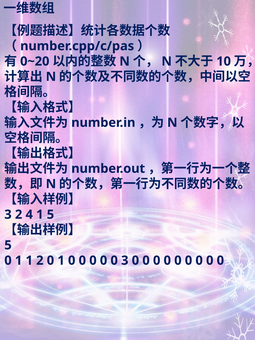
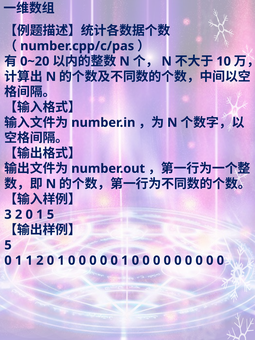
3 2 4: 4 -> 0 (29, 215)
0 0 3: 3 -> 1 (125, 260)
